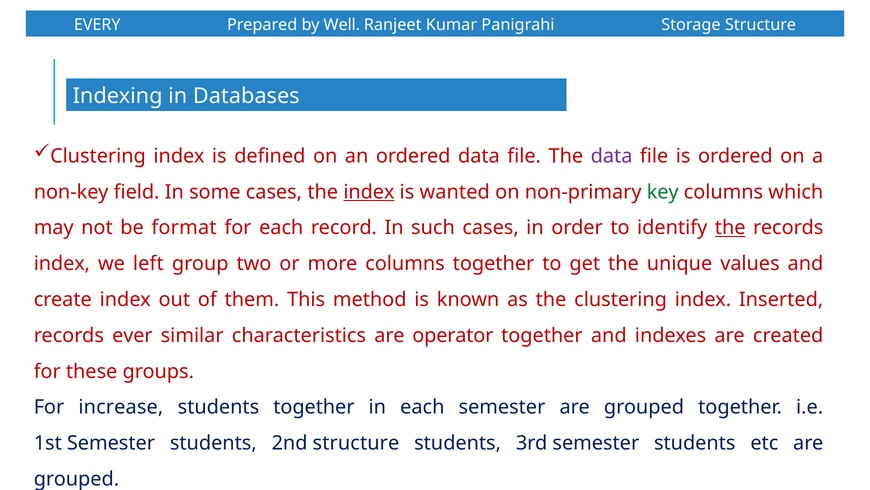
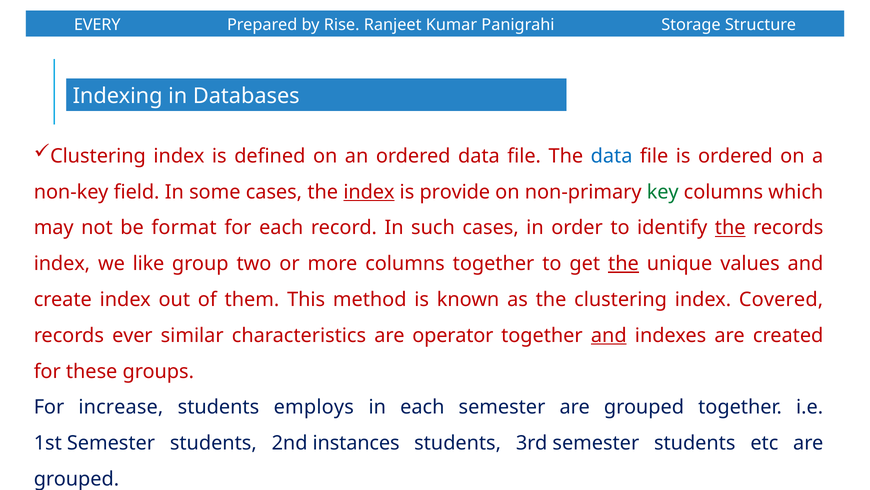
Well: Well -> Rise (342, 25)
data colour: purple -> blue (612, 156)
wanted: wanted -> provide (455, 192)
left: left -> like (149, 263)
the underline: none -> present (623, 263)
Inserted: Inserted -> Covered (781, 299)
and underline: none -> present (609, 335)
students together: together -> employs (314, 407)
2nd structure: structure -> instances (356, 443)
